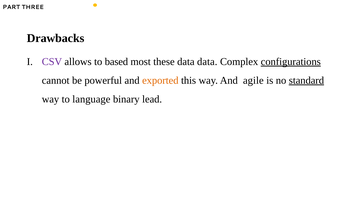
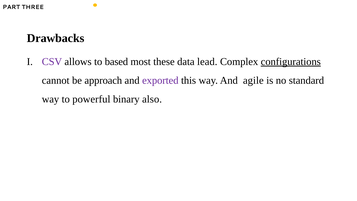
data data: data -> lead (207, 62)
powerful: powerful -> approach (103, 80)
exported colour: orange -> purple (160, 80)
standard underline: present -> none (306, 80)
language: language -> powerful (91, 99)
lead: lead -> also (152, 99)
